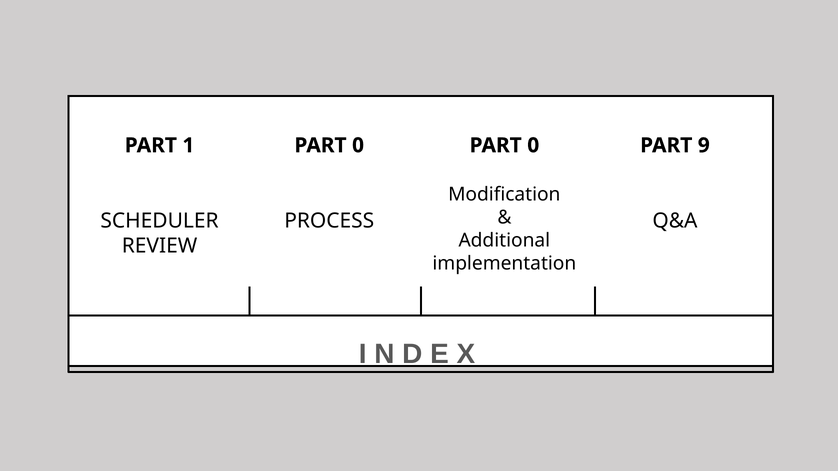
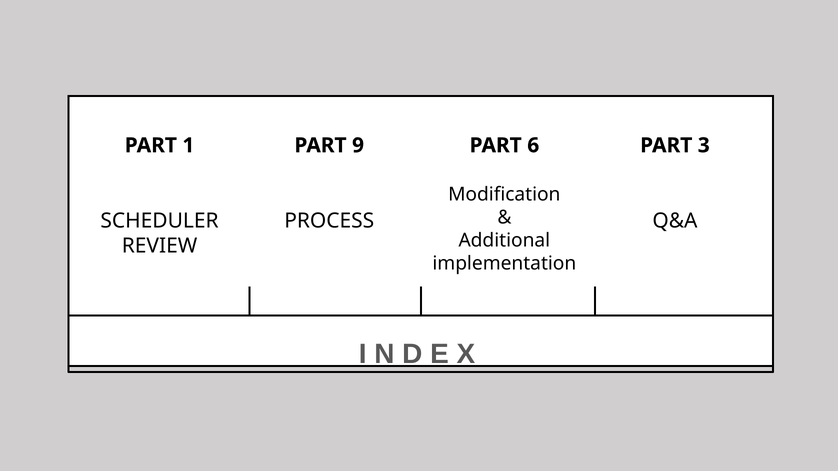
0: 0 -> 9 (358, 145)
0: 0 -> 6 (533, 145)
9: 9 -> 3 (704, 145)
